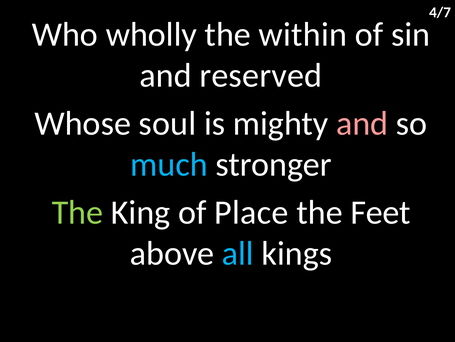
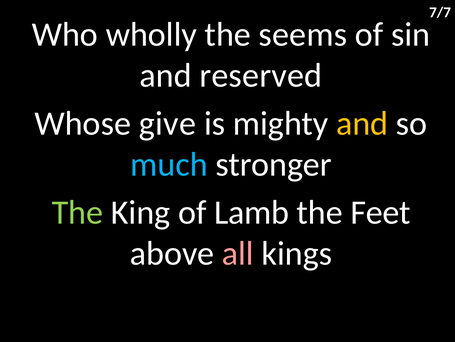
4/7: 4/7 -> 7/7 (440, 12)
within: within -> seems (303, 35)
soul: soul -> give (167, 123)
and colour: pink -> yellow (362, 123)
Place: Place -> Lamb (252, 212)
all colour: light blue -> pink (238, 253)
